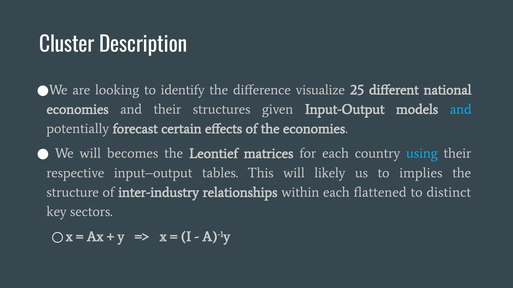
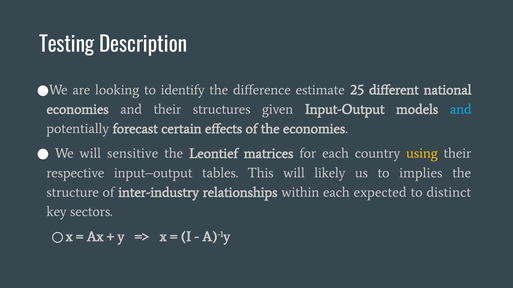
Cluster: Cluster -> Testing (67, 45)
visualize: visualize -> estimate (320, 90)
becomes: becomes -> sensitive (133, 154)
using colour: light blue -> yellow (422, 154)
flattened: flattened -> expected (380, 193)
